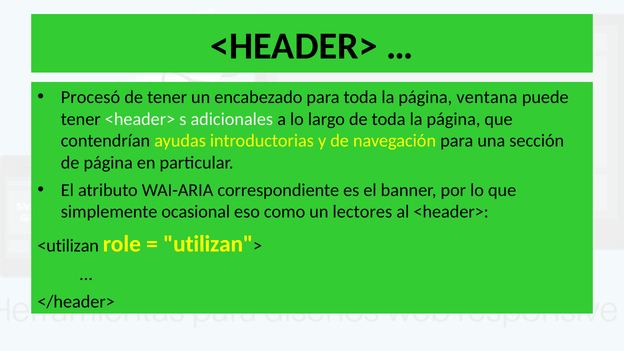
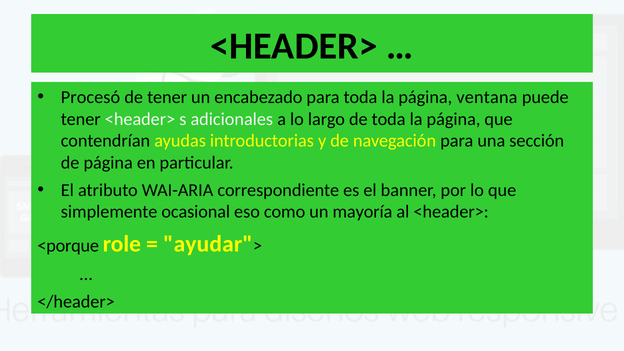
lectores: lectores -> mayoría (362, 212)
<utilizan: <utilizan -> <porque (68, 246)
utilizan: utilizan -> ayudar (208, 244)
